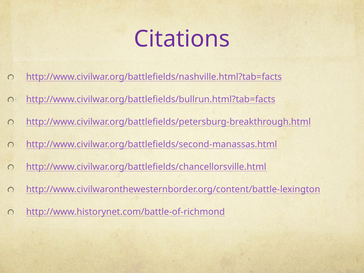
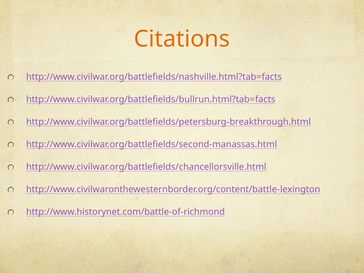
Citations colour: purple -> orange (182, 39)
